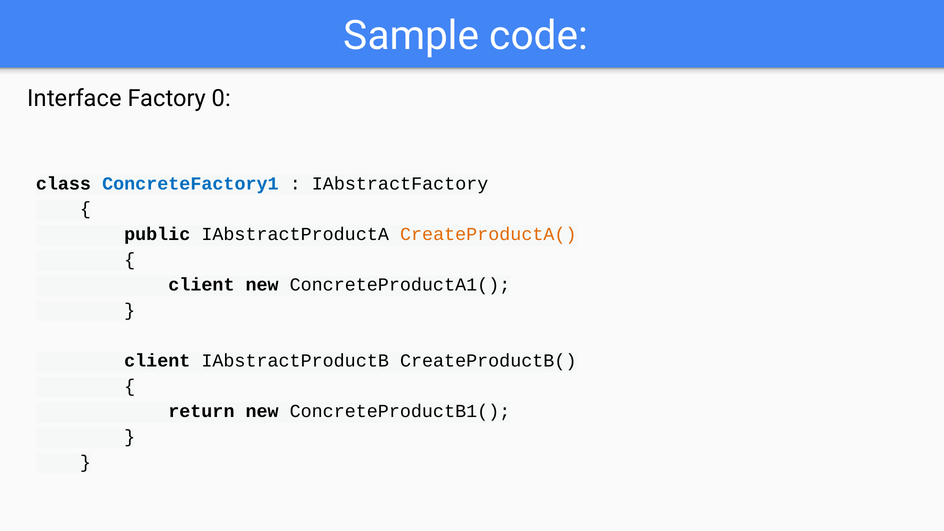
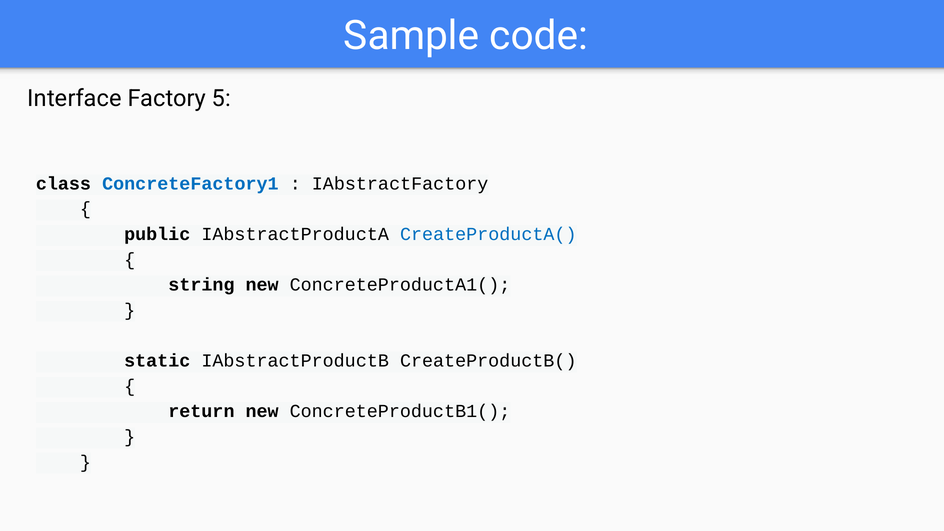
0: 0 -> 5 (221, 98)
CreateProductA( colour: orange -> blue (488, 234)
client: client -> string (201, 285)
client: client -> static (157, 361)
